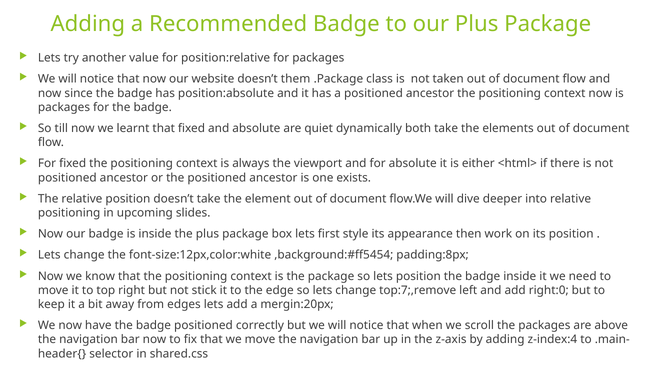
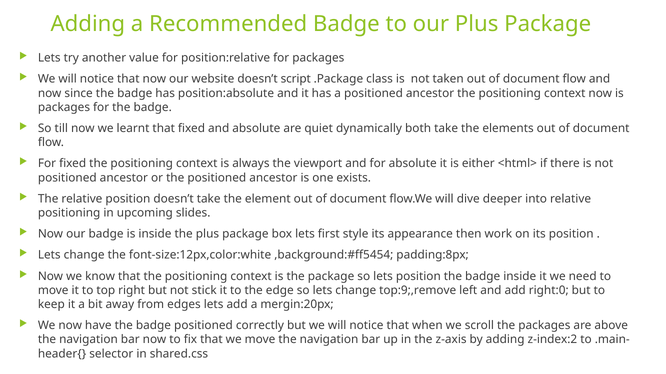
them: them -> script (296, 79)
top:7;,remove: top:7;,remove -> top:9;,remove (418, 291)
z-index:4: z-index:4 -> z-index:2 (552, 340)
